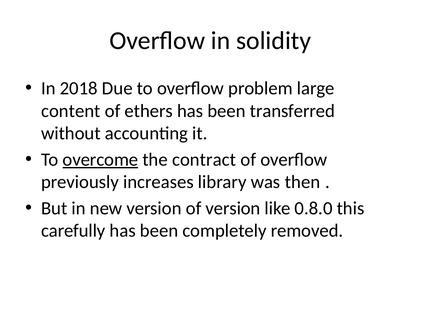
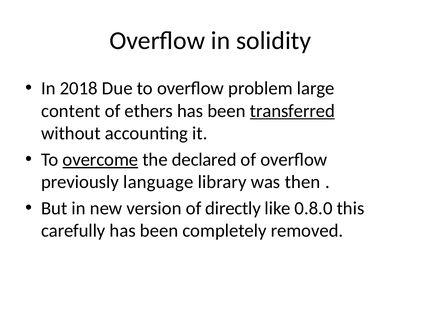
transferred underline: none -> present (292, 111)
contract: contract -> declared (204, 159)
increases: increases -> language (158, 182)
of version: version -> directly (233, 208)
